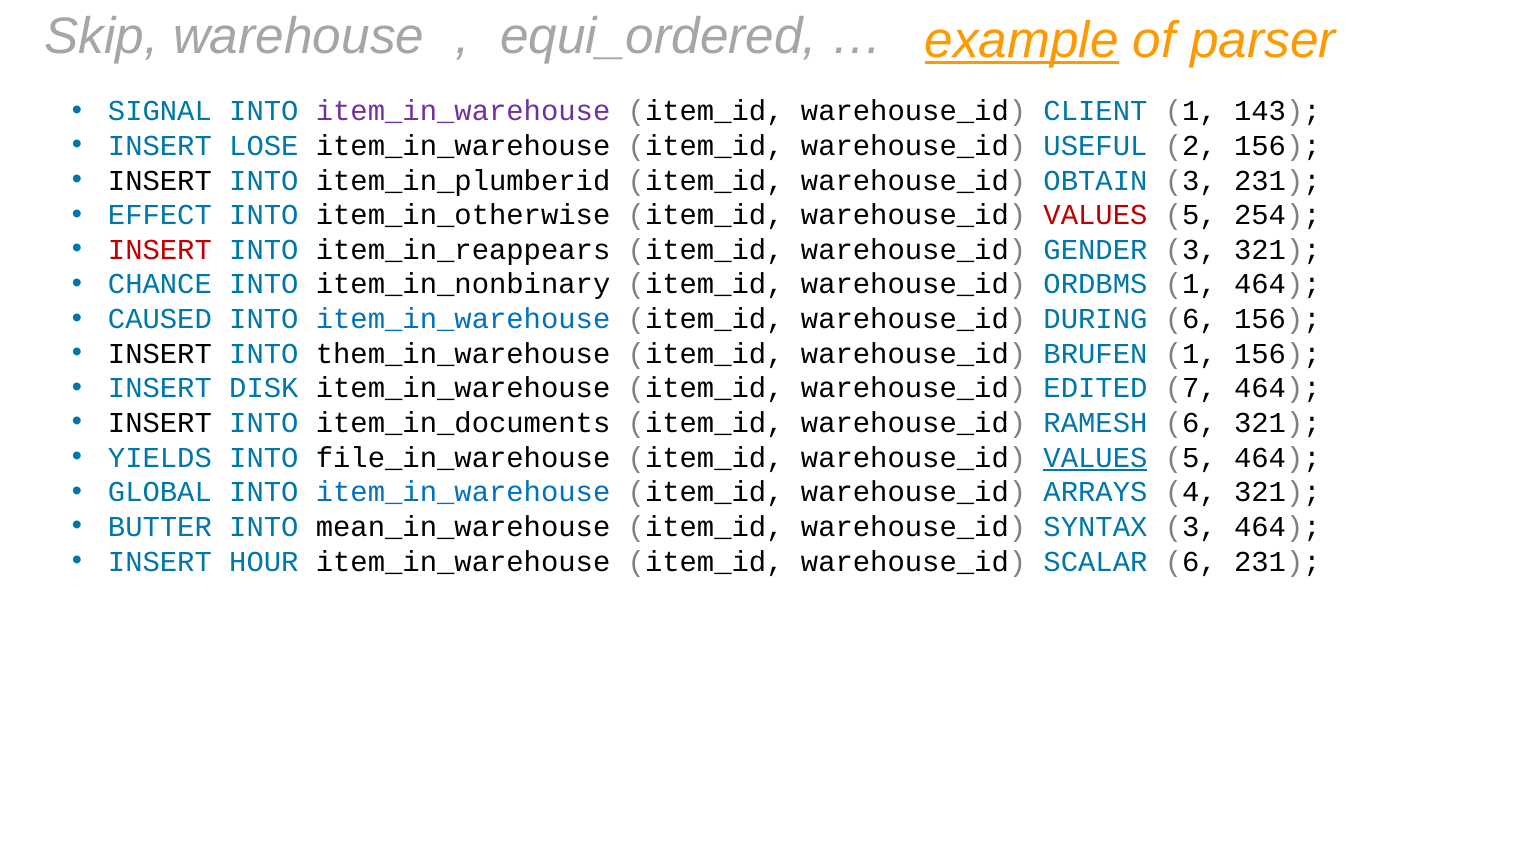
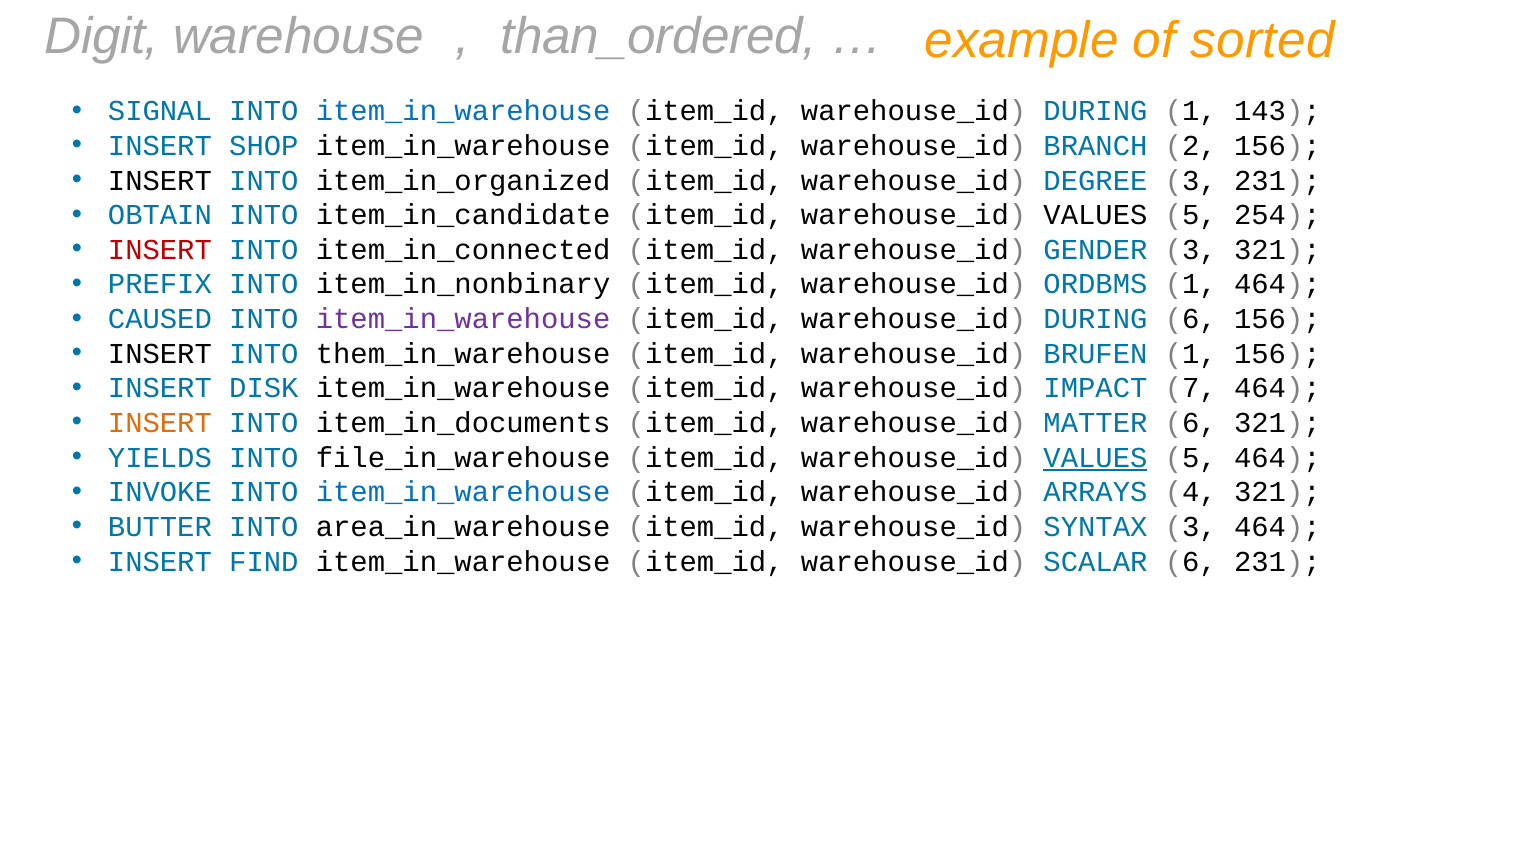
Skip: Skip -> Digit (102, 37)
equi_ordered: equi_ordered -> than_ordered (659, 37)
example underline: present -> none (1022, 40)
parser: parser -> sorted (1263, 40)
item_in_warehouse colour: purple -> blue (463, 111)
CLIENT: CLIENT -> DURING (1095, 111)
LOSE: LOSE -> SHOP (264, 146)
USEFUL: USEFUL -> BRANCH (1095, 146)
item_in_plumberid: item_in_plumberid -> item_in_organized (463, 181)
OBTAIN: OBTAIN -> DEGREE (1095, 181)
EFFECT: EFFECT -> OBTAIN (160, 215)
item_in_otherwise: item_in_otherwise -> item_in_candidate (463, 215)
VALUES colour: red -> black (1095, 215)
item_in_reappears: item_in_reappears -> item_in_connected (463, 250)
CHANCE: CHANCE -> PREFIX (160, 284)
item_in_warehouse colour: blue -> purple (463, 319)
EDITED: EDITED -> IMPACT (1095, 388)
INSERT colour: black -> orange (160, 423)
RAMESH: RAMESH -> MATTER (1095, 423)
GLOBAL: GLOBAL -> INVOKE (160, 492)
mean_in_warehouse: mean_in_warehouse -> area_in_warehouse (463, 527)
HOUR: HOUR -> FIND (264, 562)
